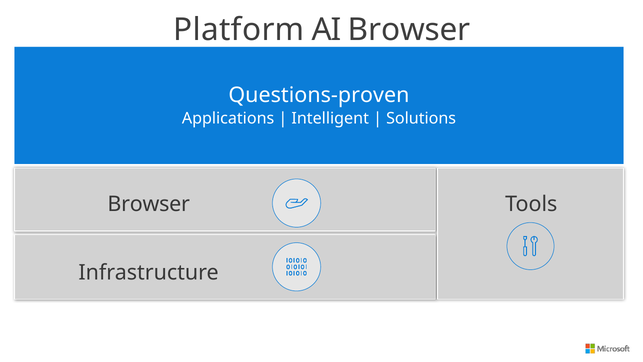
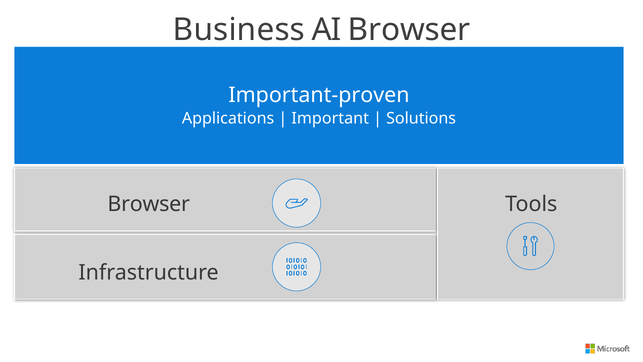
Platform: Platform -> Business (239, 30)
Questions-proven: Questions-proven -> Important-proven (319, 95)
Intelligent: Intelligent -> Important (330, 118)
